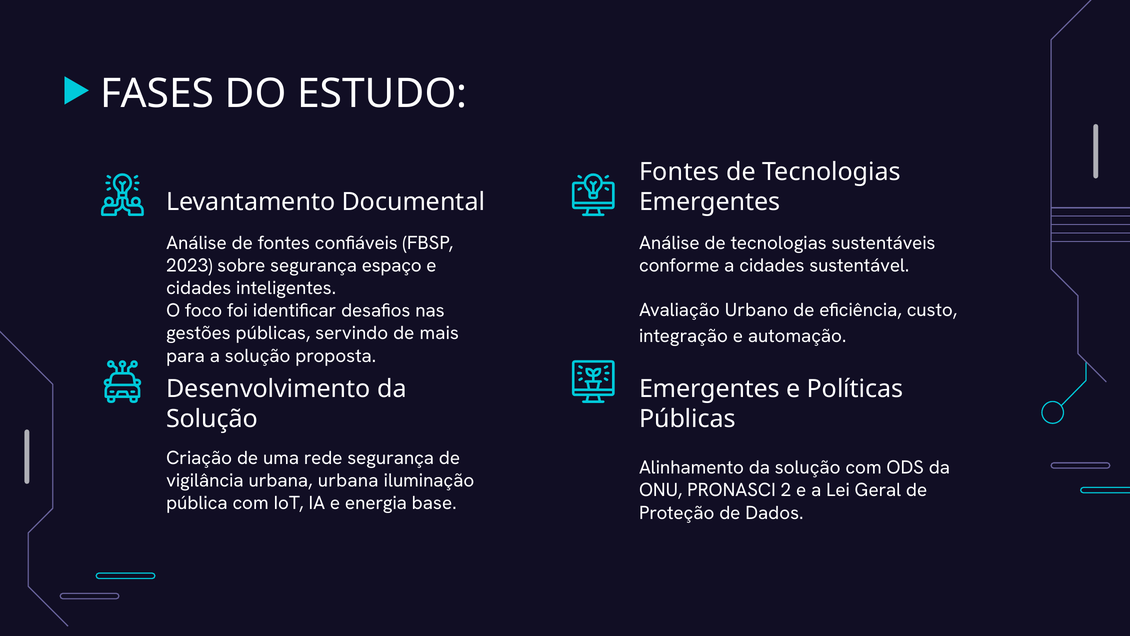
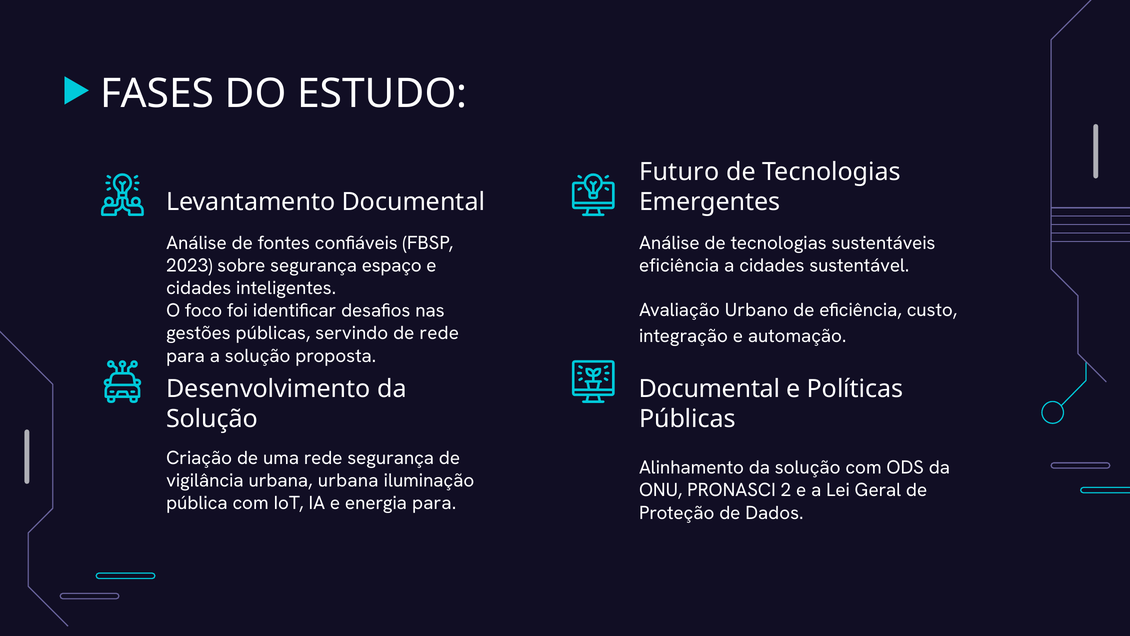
Fontes: Fontes -> Futuro (679, 172)
conforme: conforme -> eficiência (679, 265)
de mais: mais -> rede (439, 333)
Emergentes: Emergentes -> Documental (709, 389)
energia base: base -> para (434, 503)
